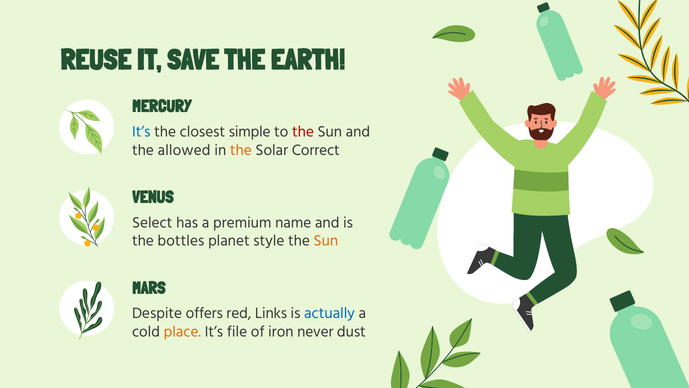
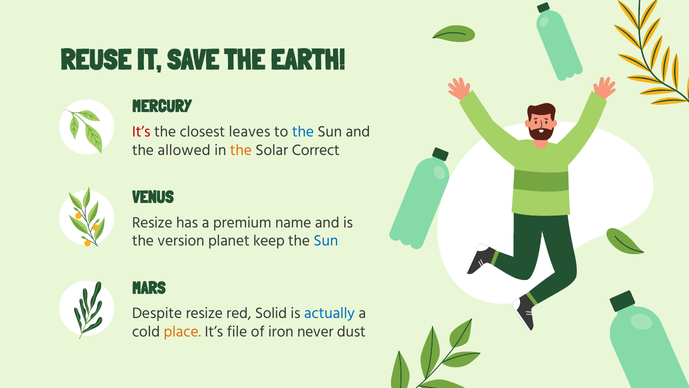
It’s colour: blue -> red (141, 131)
simple: simple -> leaves (250, 131)
the colour: red -> blue (303, 131)
Select: Select -> Resize (152, 222)
bottles: bottles -> version (181, 241)
style: style -> keep (269, 241)
Sun colour: orange -> blue (326, 241)
Despite offers: offers -> resize (204, 313)
Links: Links -> Solid (271, 313)
